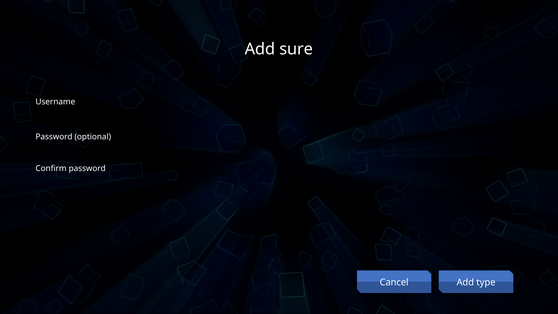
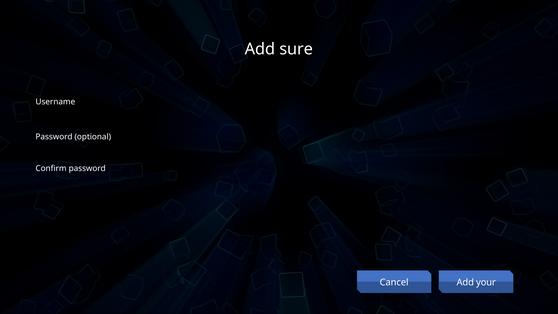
type: type -> your (486, 282)
